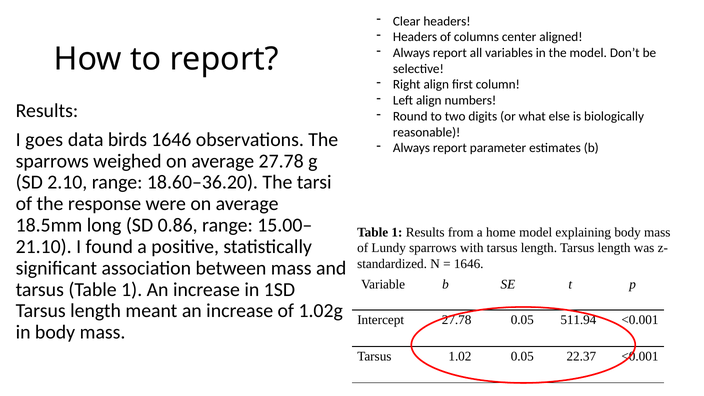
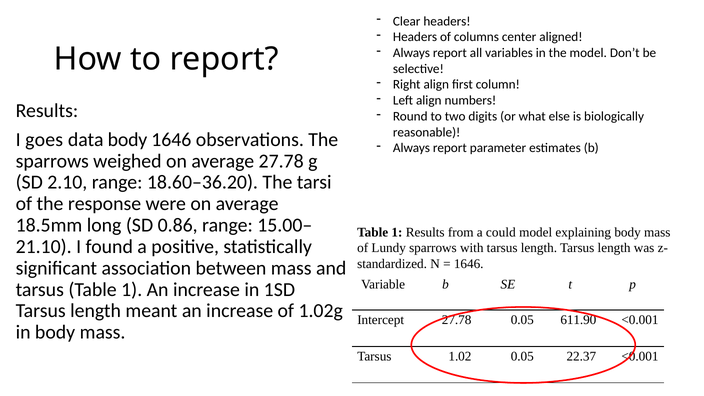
data birds: birds -> body (127, 140)
home: home -> could (501, 232)
511.94: 511.94 -> 611.90 (578, 320)
